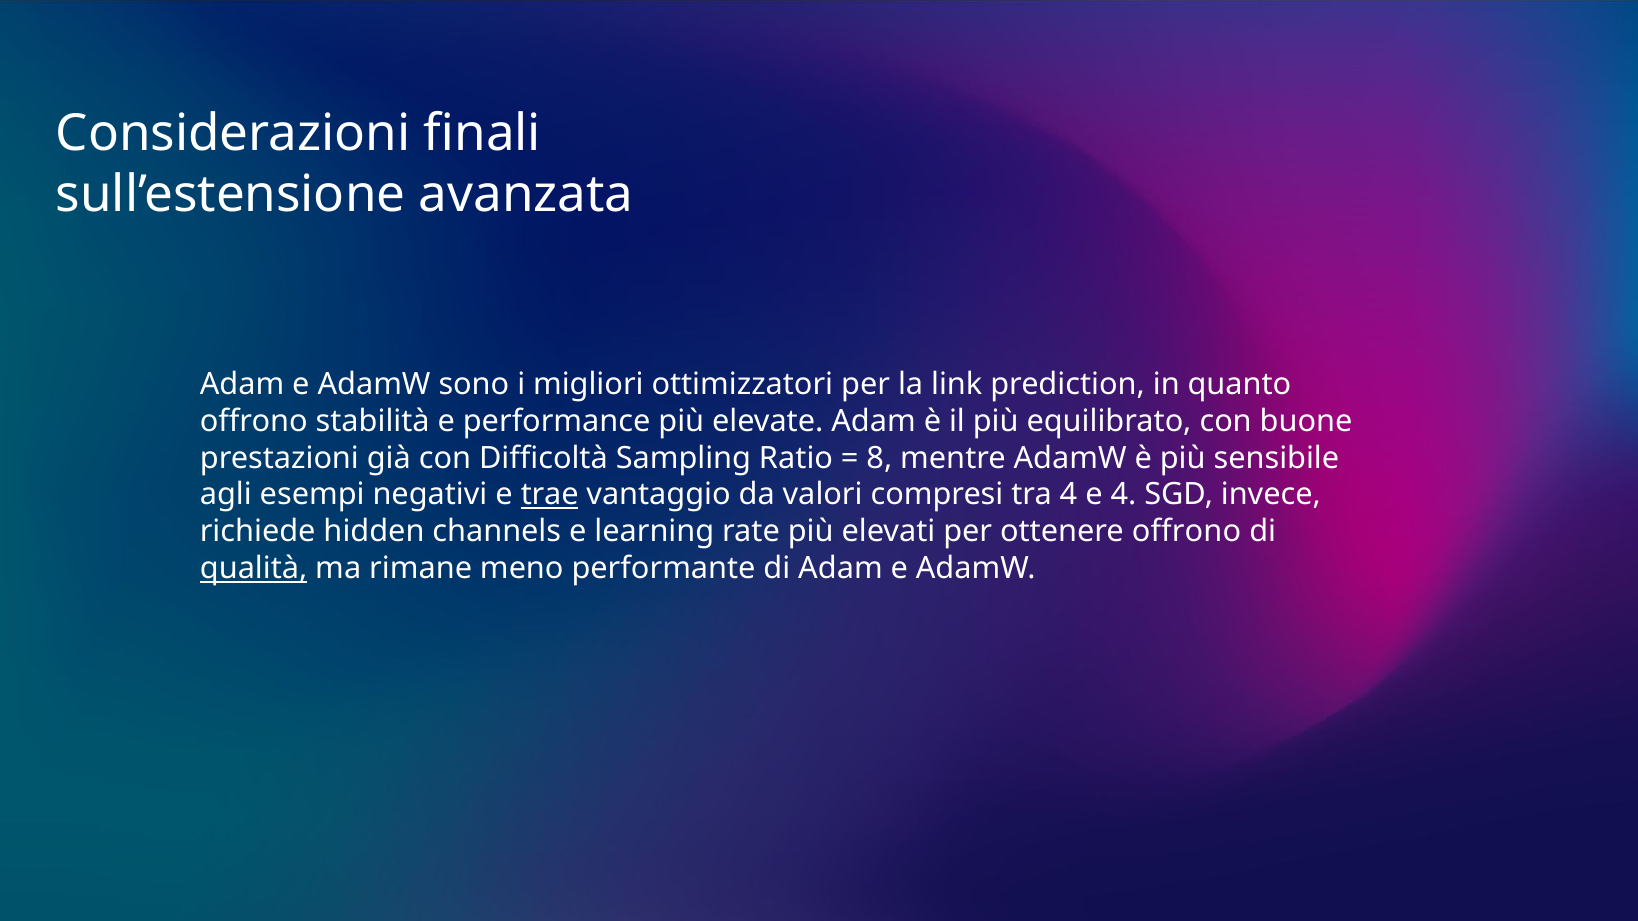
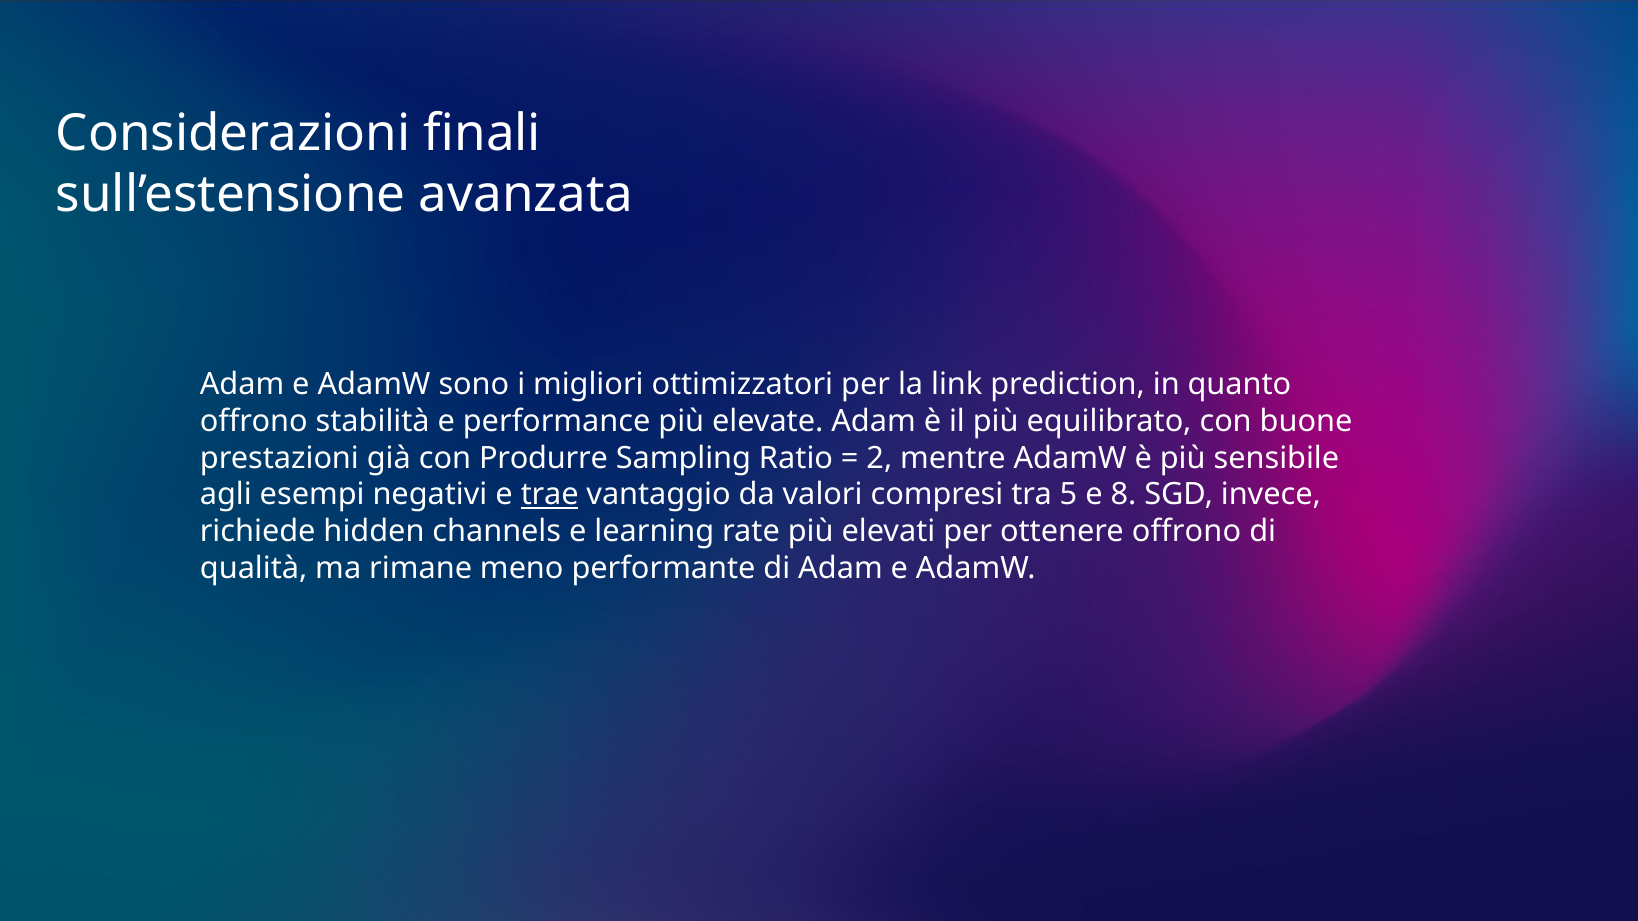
Difficoltà: Difficoltà -> Produrre (543, 458)
8: 8 -> 2 (879, 458)
tra 4: 4 -> 5 (1068, 495)
e 4: 4 -> 8 (1123, 495)
qualità underline: present -> none (254, 569)
